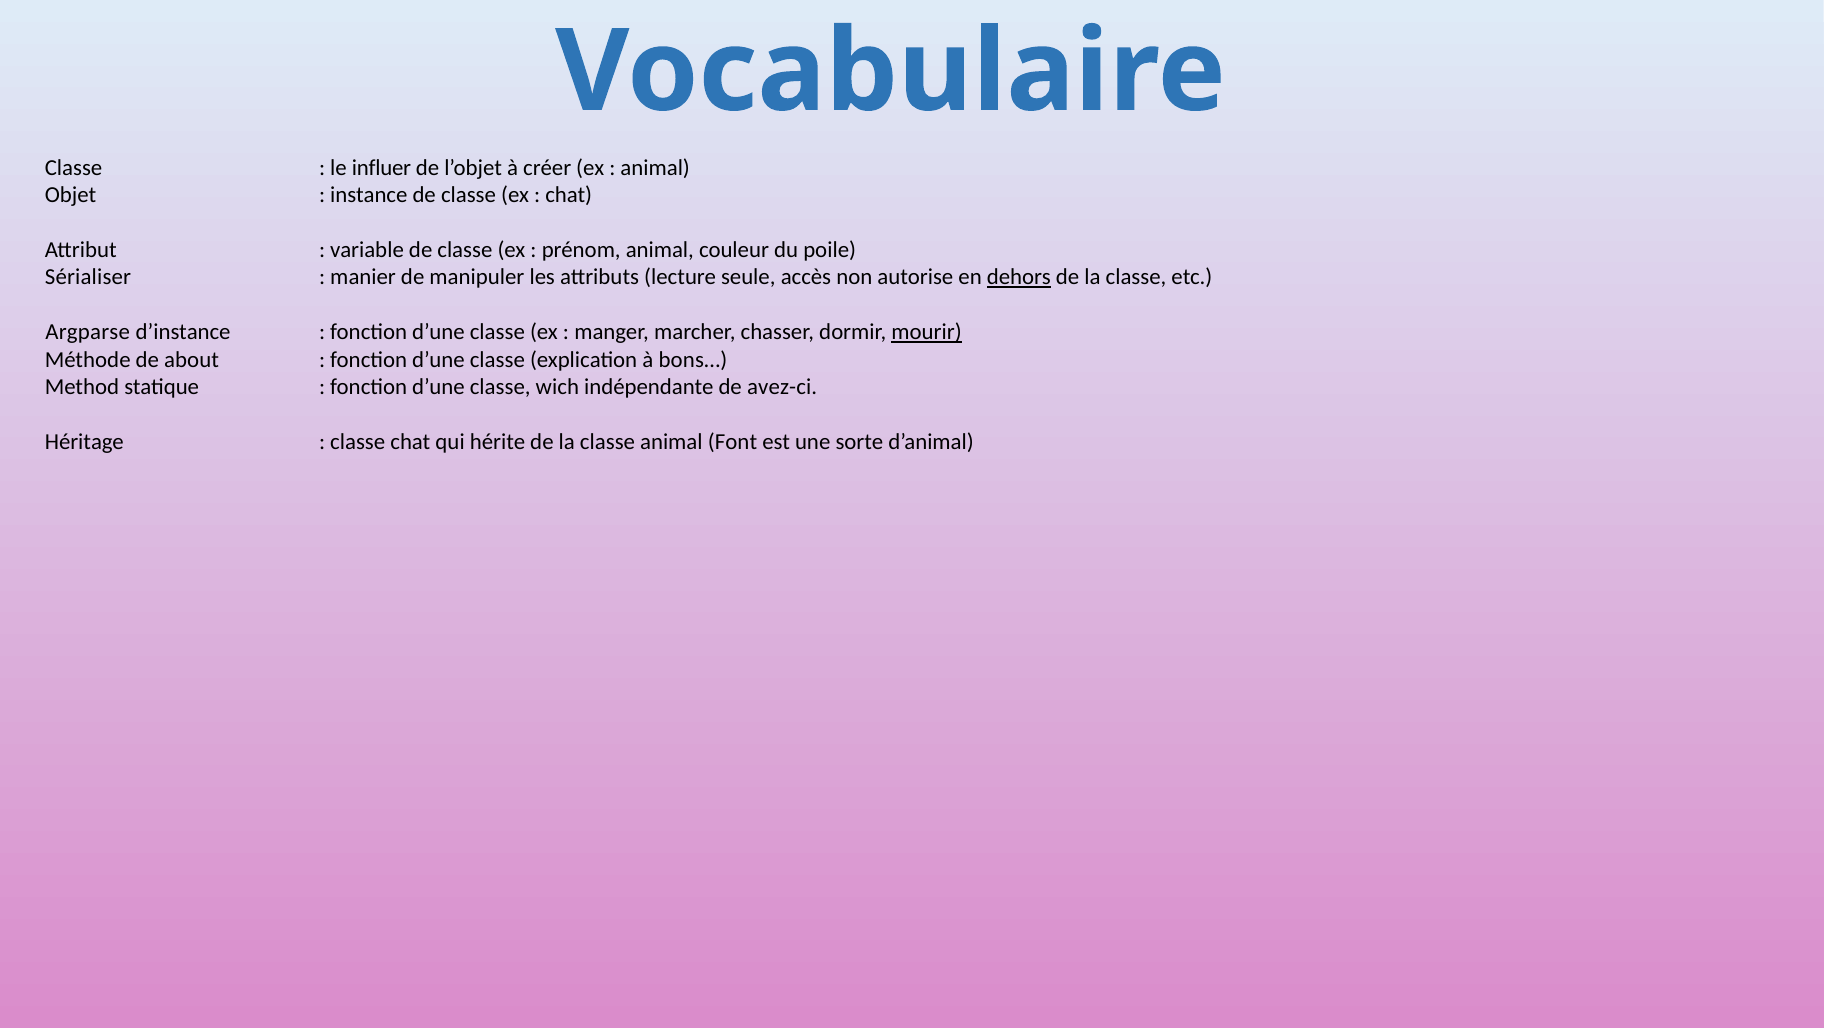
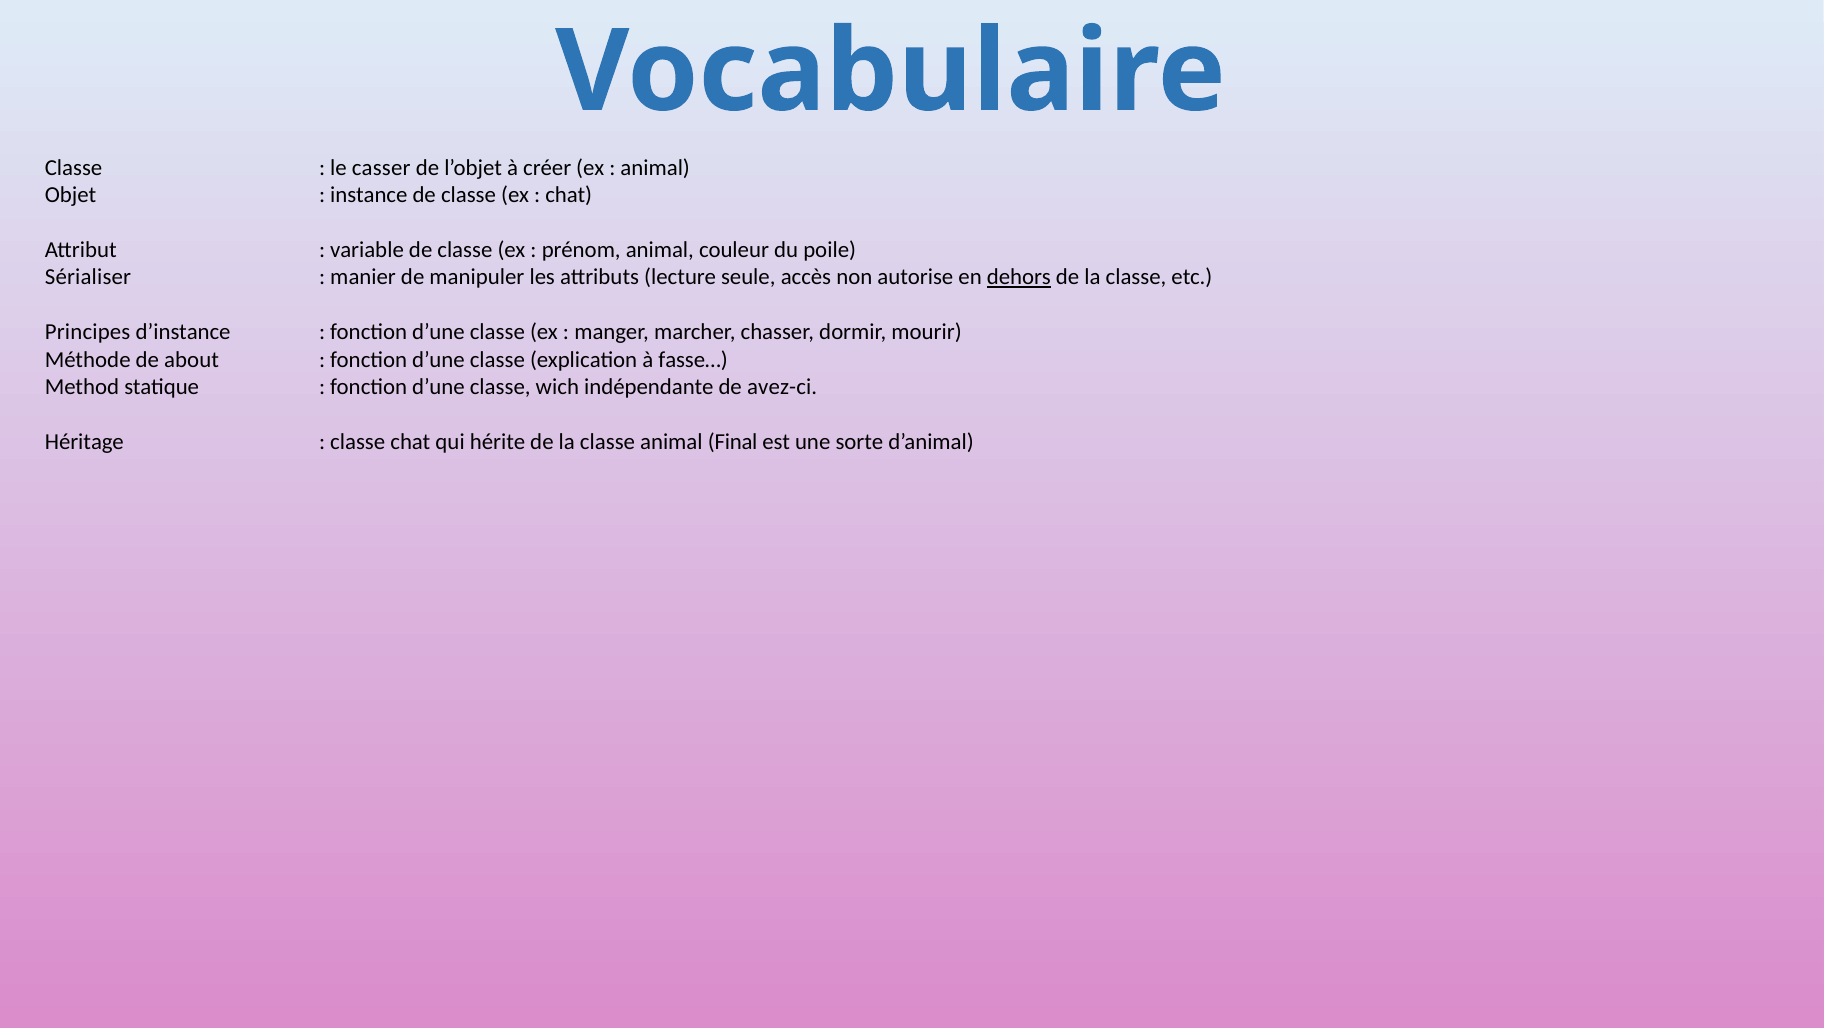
influer: influer -> casser (381, 168)
Argparse: Argparse -> Principes (88, 332)
mourir underline: present -> none (927, 332)
bons…: bons… -> fasse… (693, 360)
Font: Font -> Final (733, 442)
